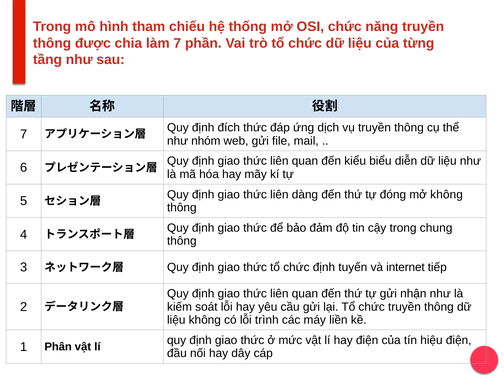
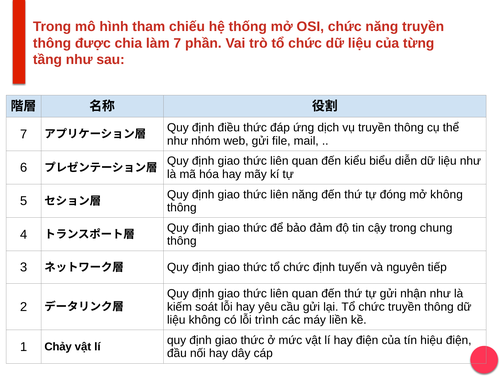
đích: đích -> điều (229, 128)
liên dàng: dàng -> năng (305, 194)
internet: internet -> nguyên (405, 267)
Phân: Phân -> Chảy (58, 347)
